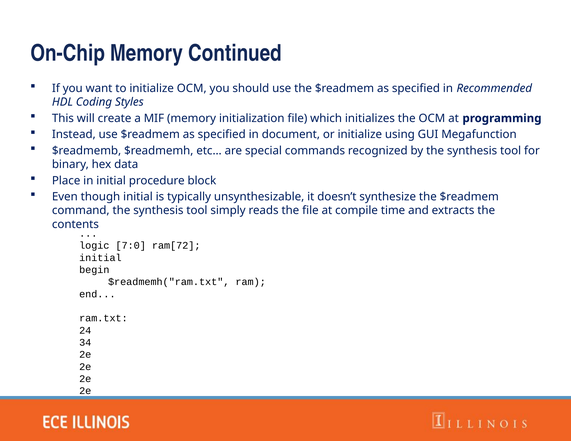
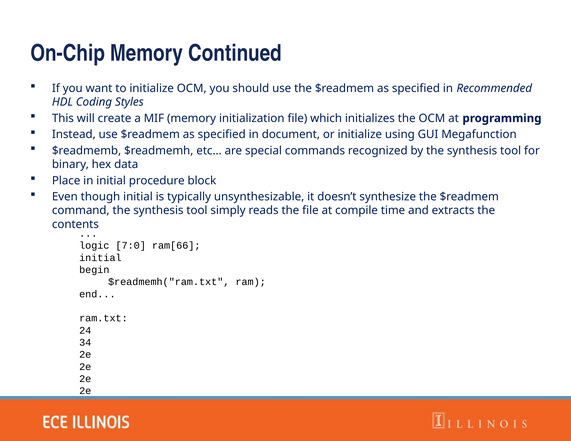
ram[72: ram[72 -> ram[66 (176, 246)
